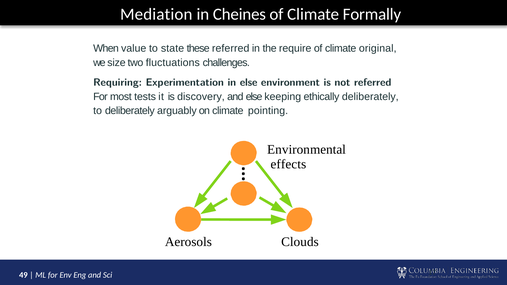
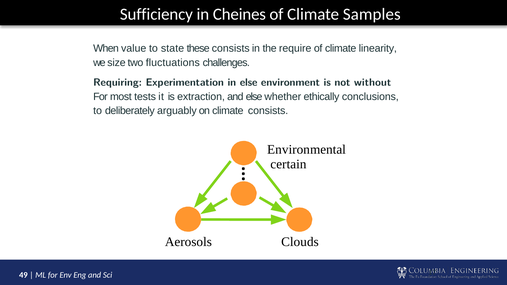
Mediation: Mediation -> Sufficiency (156, 14)
Formally: Formally -> Samples (372, 14)
these referred: referred -> consists (231, 48)
original: original -> linearity (378, 48)
not referred: referred -> without (373, 82)
discovery: discovery -> extraction (201, 97)
keeping: keeping -> whether (283, 97)
ethically deliberately: deliberately -> conclusions (370, 97)
climate pointing: pointing -> consists (268, 111)
effects: effects -> certain (288, 164)
